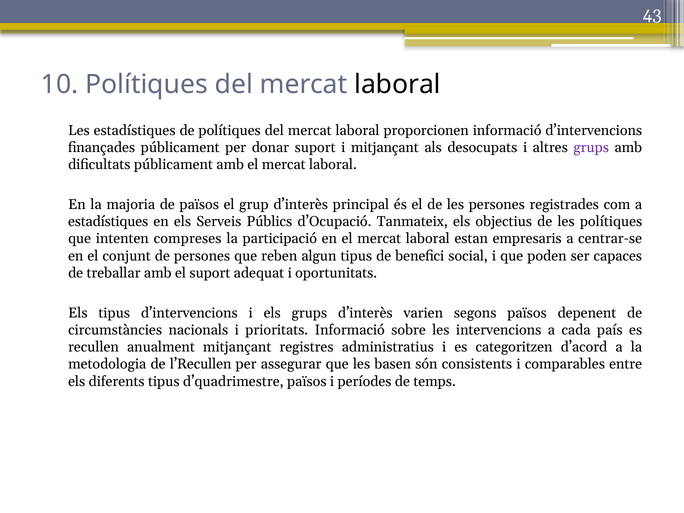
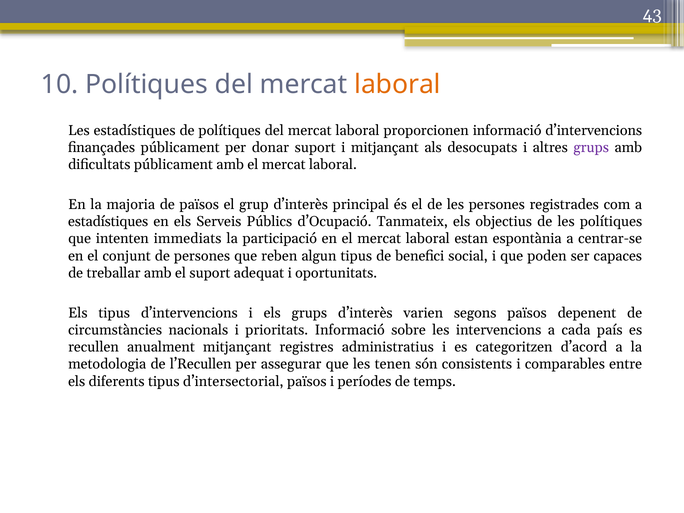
laboral colour: black -> orange (398, 84)
compreses: compreses -> immediats (188, 239)
empresaris: empresaris -> espontània (527, 239)
basen: basen -> tenen (393, 364)
d’quadrimestre: d’quadrimestre -> d’intersectorial (233, 381)
